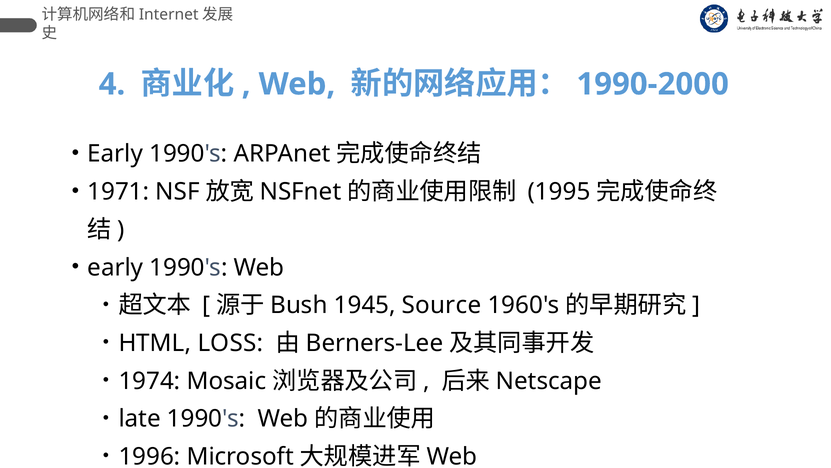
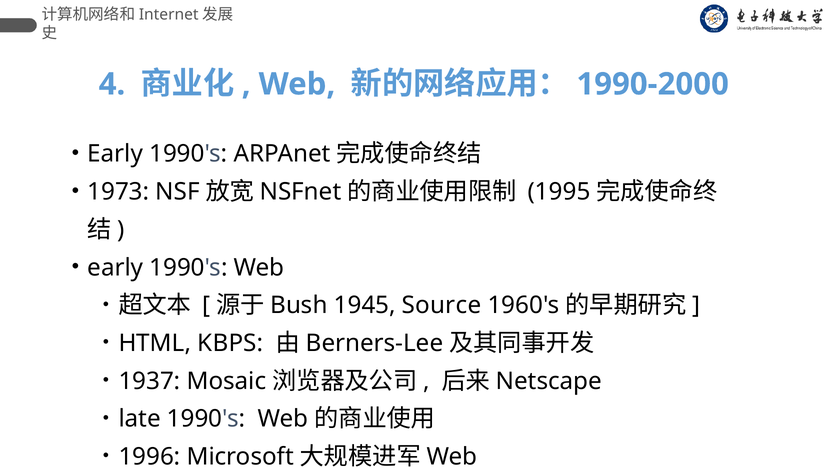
1971: 1971 -> 1973 (118, 192)
LOSS: LOSS -> KBPS (230, 343)
1974: 1974 -> 1937 (149, 381)
